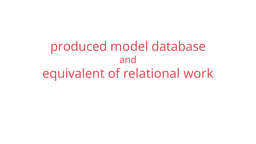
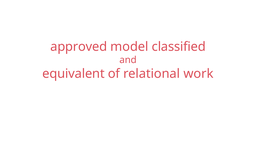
produced: produced -> approved (79, 47)
database: database -> classified (179, 47)
